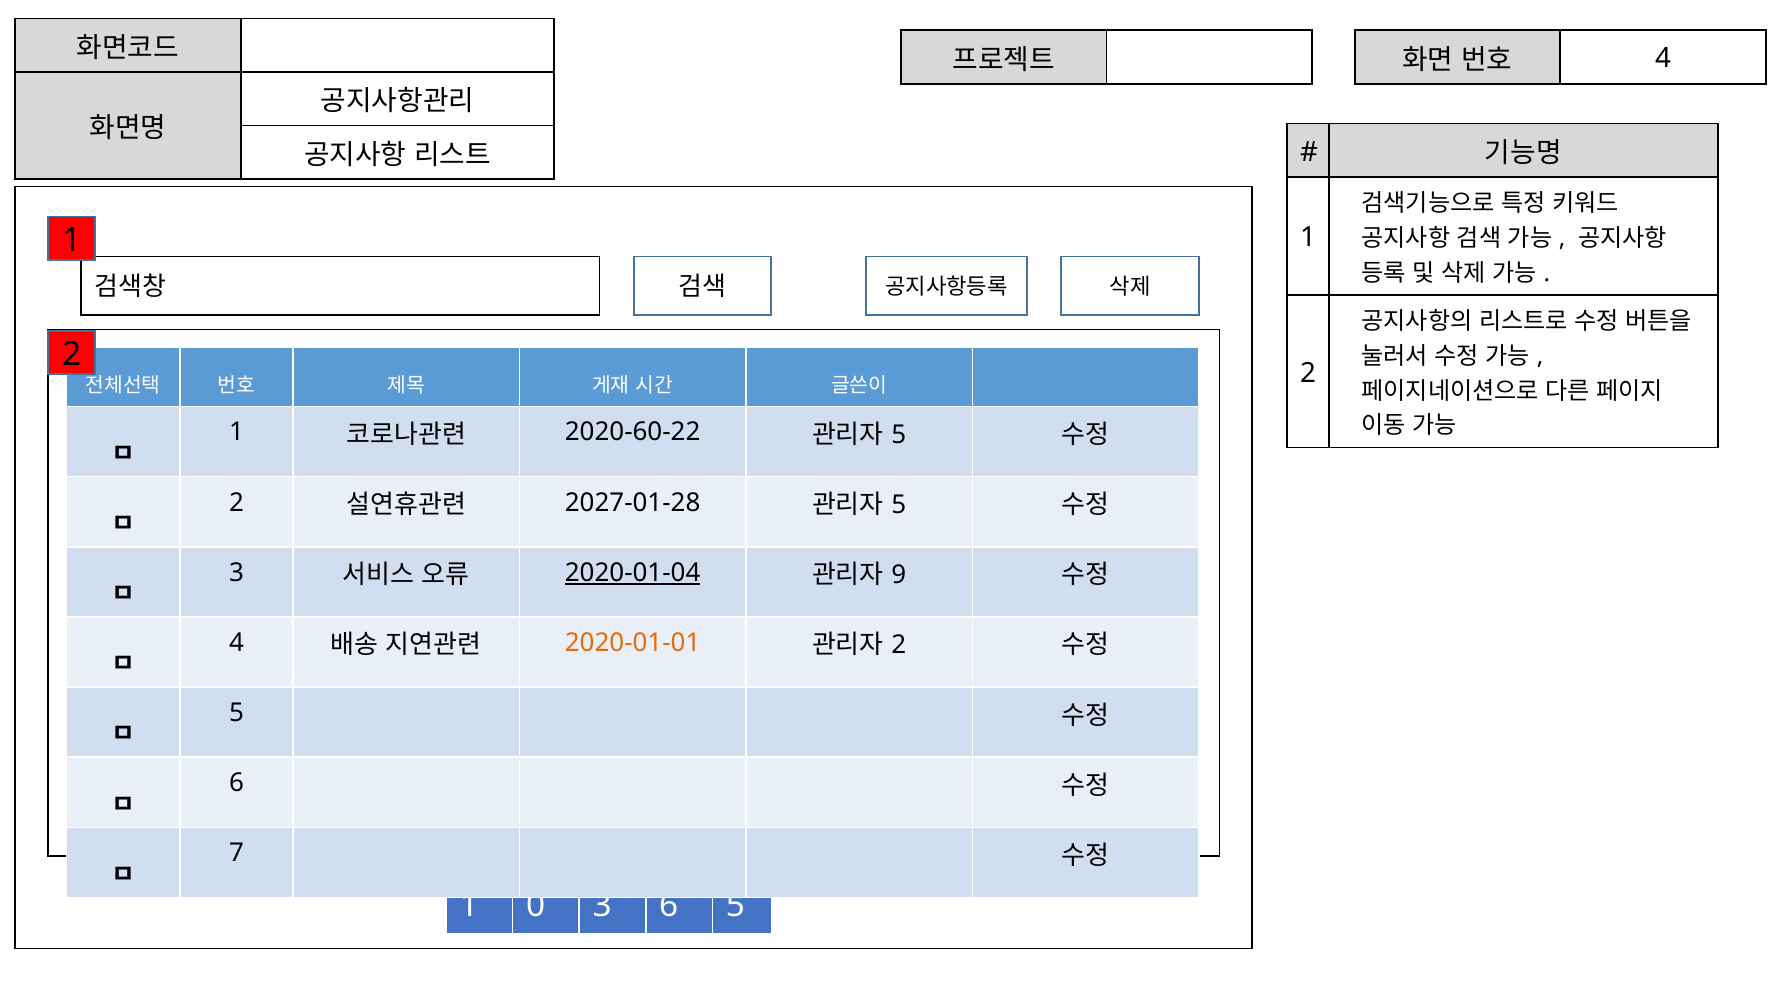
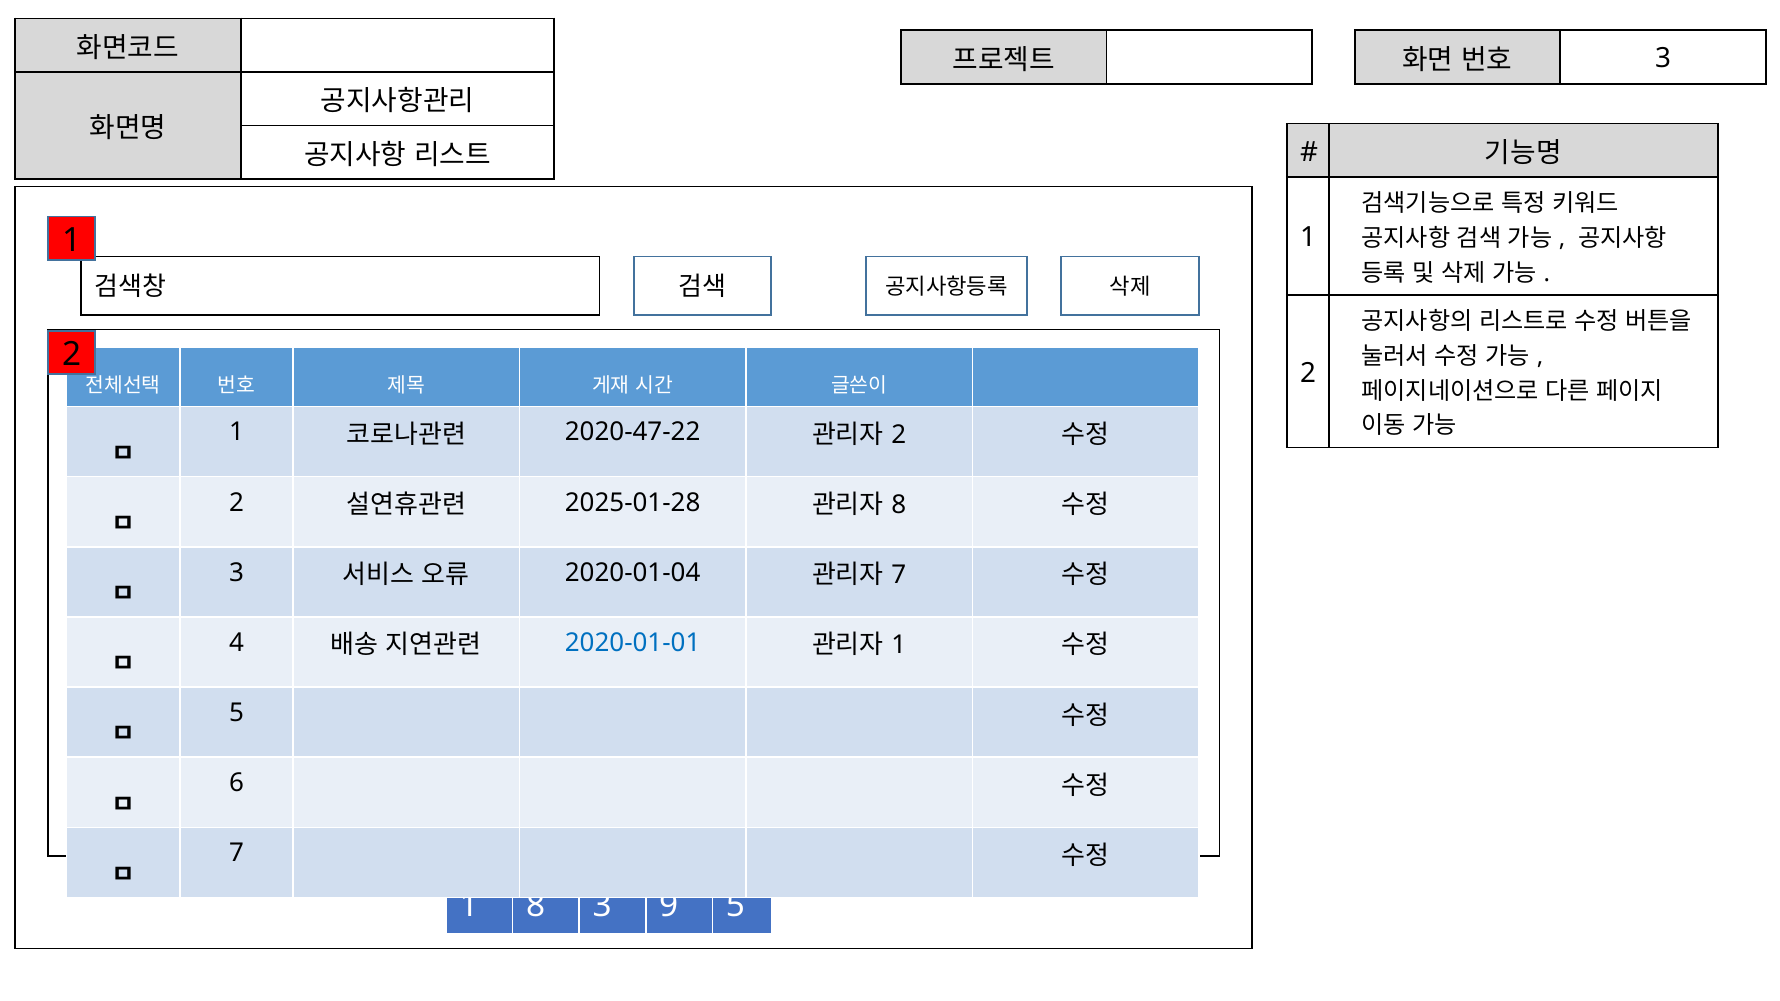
4: 4 -> 3 (1663, 59)
2020-60-22: 2020-60-22 -> 2020-47-22 (633, 433)
5: 5 -> 2 (899, 435)
2027-01-28: 2027-01-28 -> 2025-01-28 (633, 503)
5: 5 -> 8 (899, 505)
2020-01-04 underline: present -> none (633, 573)
9: 9 -> 7 (899, 575)
2020-01-01 colour: orange -> blue (633, 643)
2: 2 -> 1 (899, 645)
1 0: 0 -> 8 (536, 906)
3 6: 6 -> 9 (669, 906)
